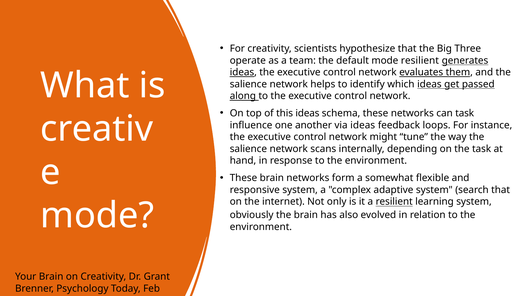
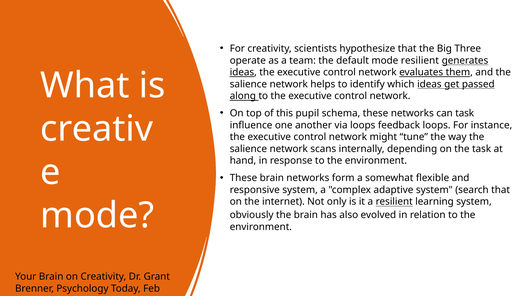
this ideas: ideas -> pupil (307, 113)
via ideas: ideas -> loops (363, 125)
